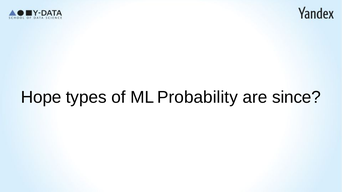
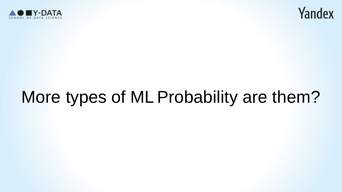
Hope: Hope -> More (41, 97)
since: since -> them (296, 97)
